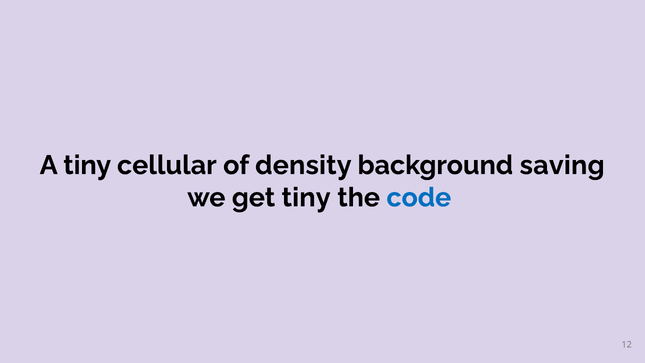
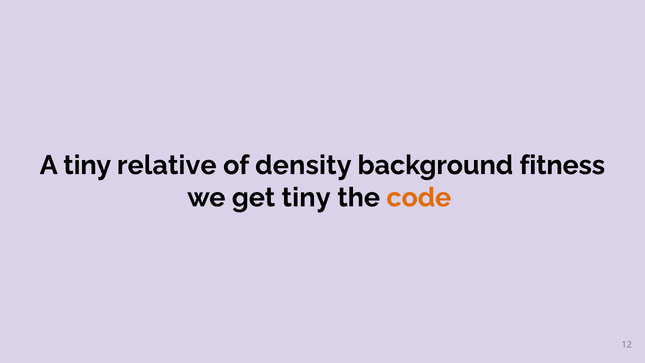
cellular: cellular -> relative (167, 165)
saving: saving -> fitness (562, 165)
code colour: blue -> orange (419, 197)
